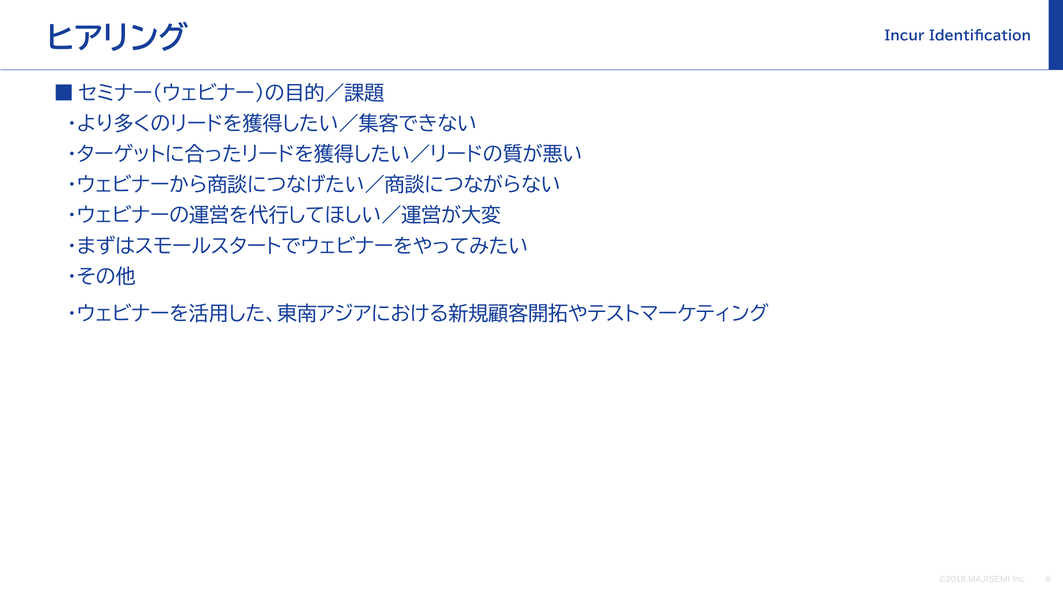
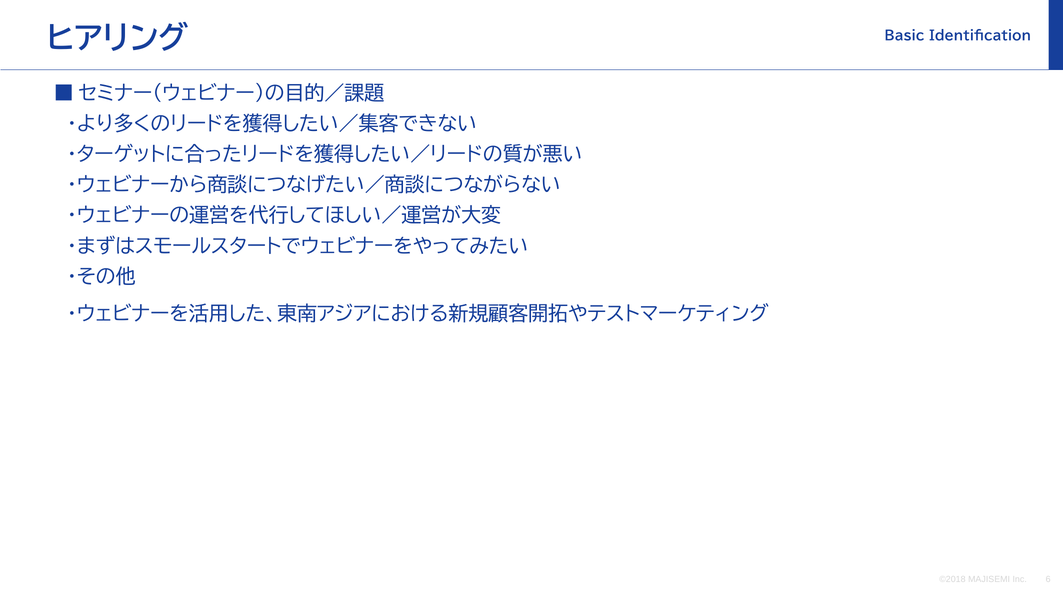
Incur: Incur -> Basic (904, 36)
